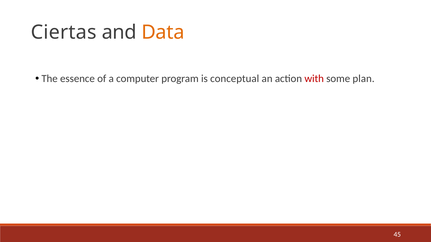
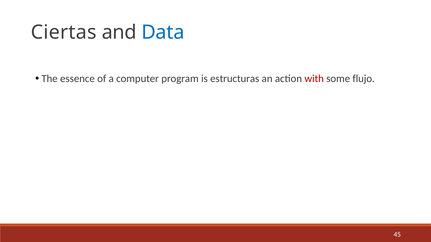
Data colour: orange -> blue (163, 32)
conceptual: conceptual -> estructuras (235, 79)
plan: plan -> flujo (364, 79)
